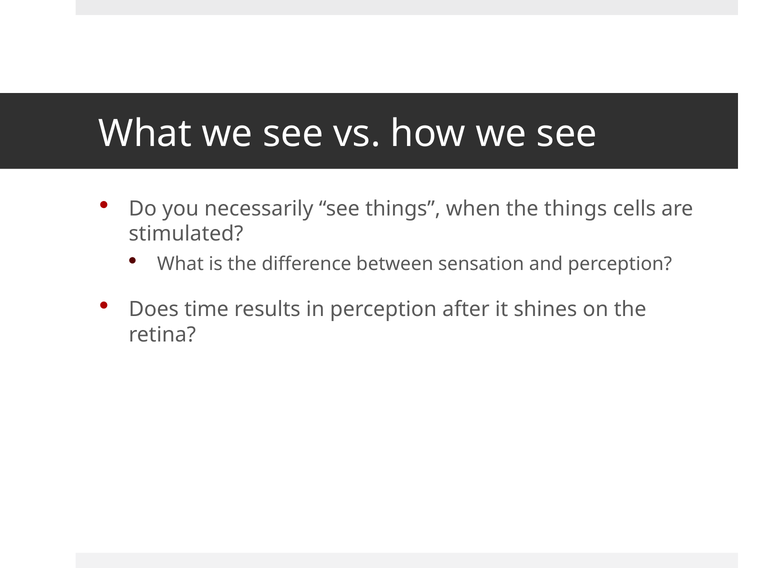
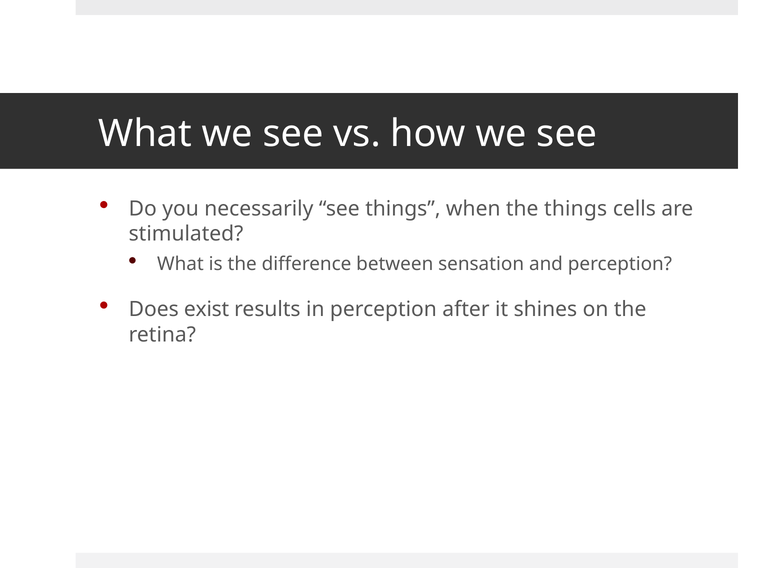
time: time -> exist (207, 309)
